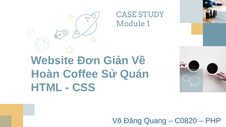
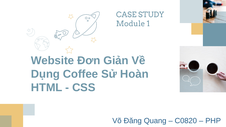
Hoàn: Hoàn -> Dụng (45, 74)
Quán: Quán -> Hoàn (134, 74)
